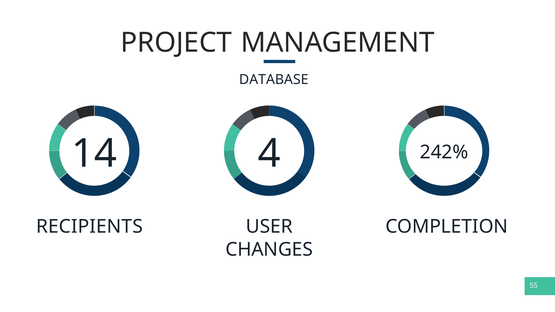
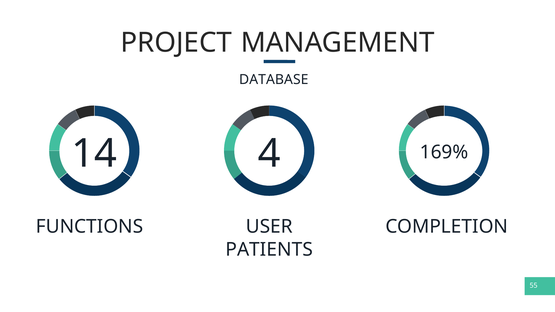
242%: 242% -> 169% (444, 152)
RECIPIENTS: RECIPIENTS -> FUNCTIONS (90, 227)
CHANGES: CHANGES -> PATIENTS (269, 250)
